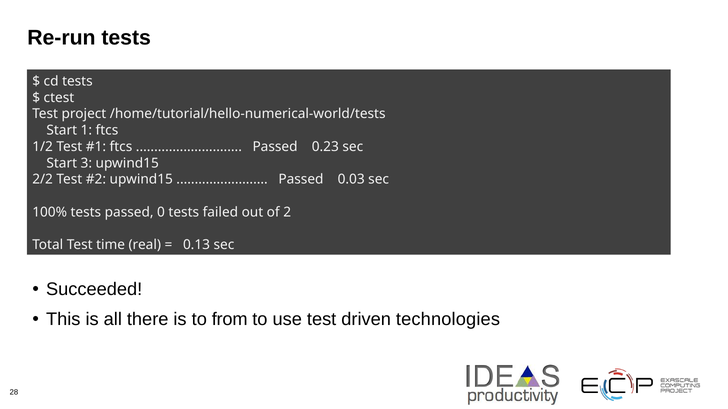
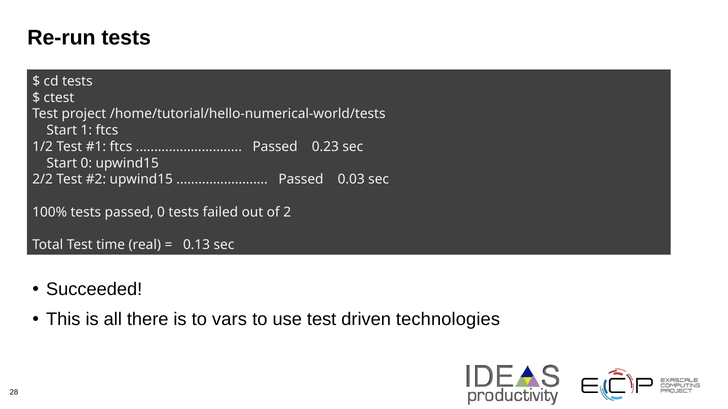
Start 3: 3 -> 0 (86, 163)
from: from -> vars (230, 320)
